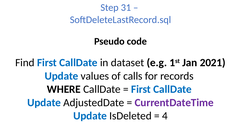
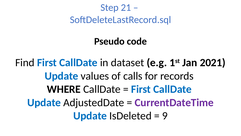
31: 31 -> 21 (126, 8)
4: 4 -> 9 (165, 115)
